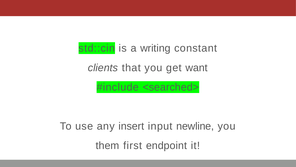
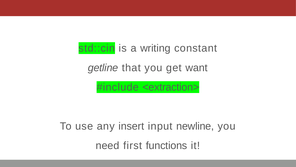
clients: clients -> getline (103, 68)
<searched>: <searched> -> <extraction> (171, 87)
them: them -> need (107, 145)
endpoint: endpoint -> functions (167, 145)
